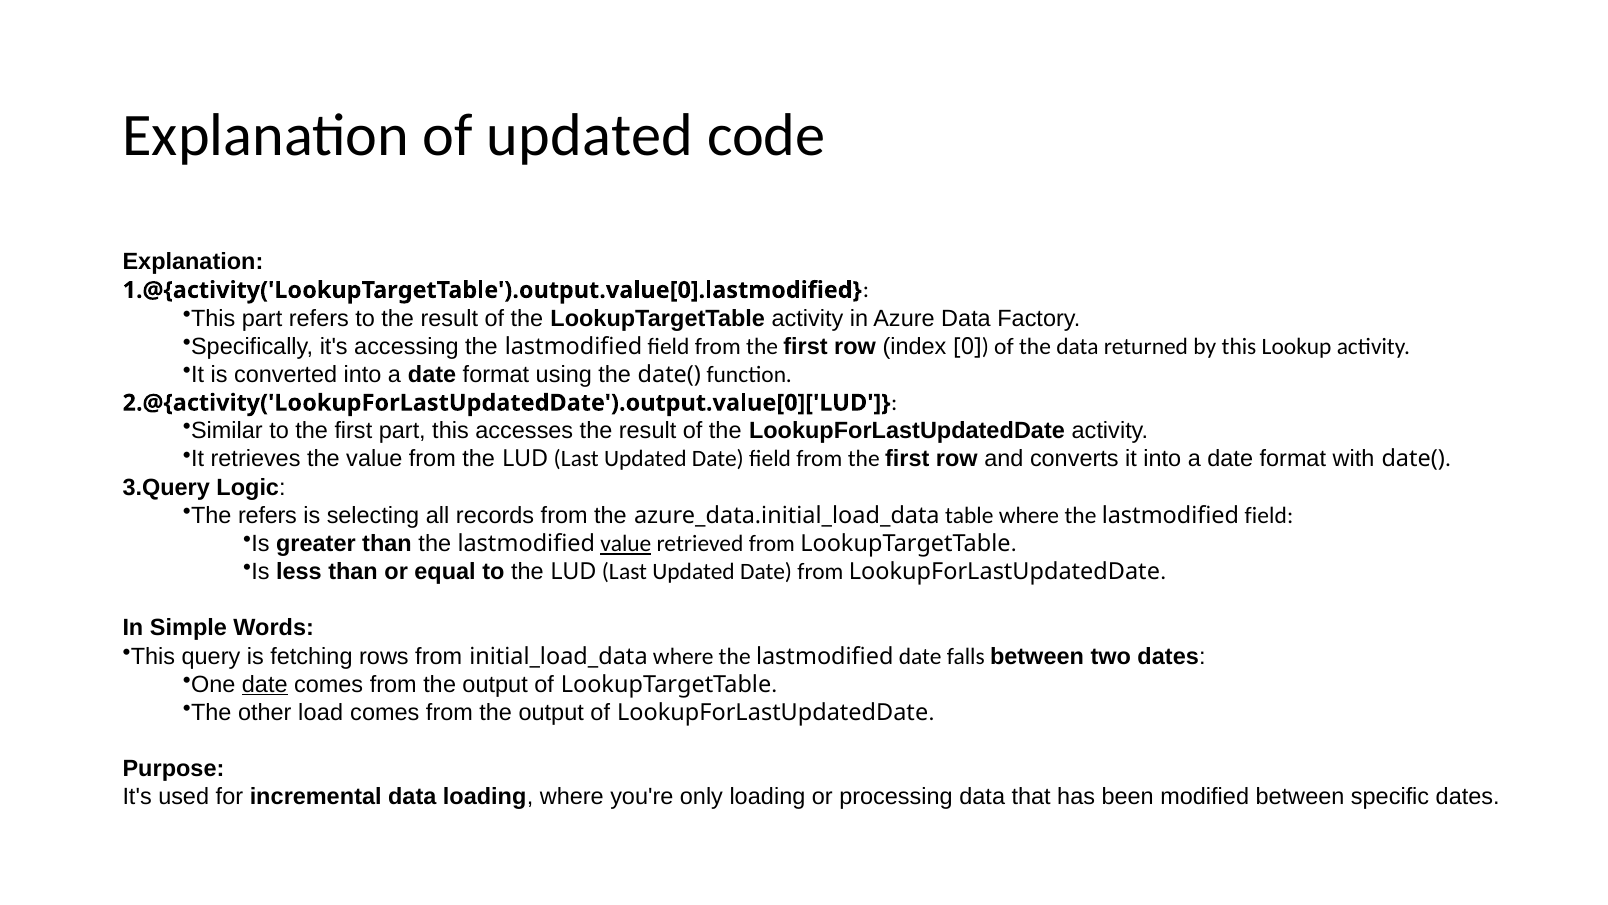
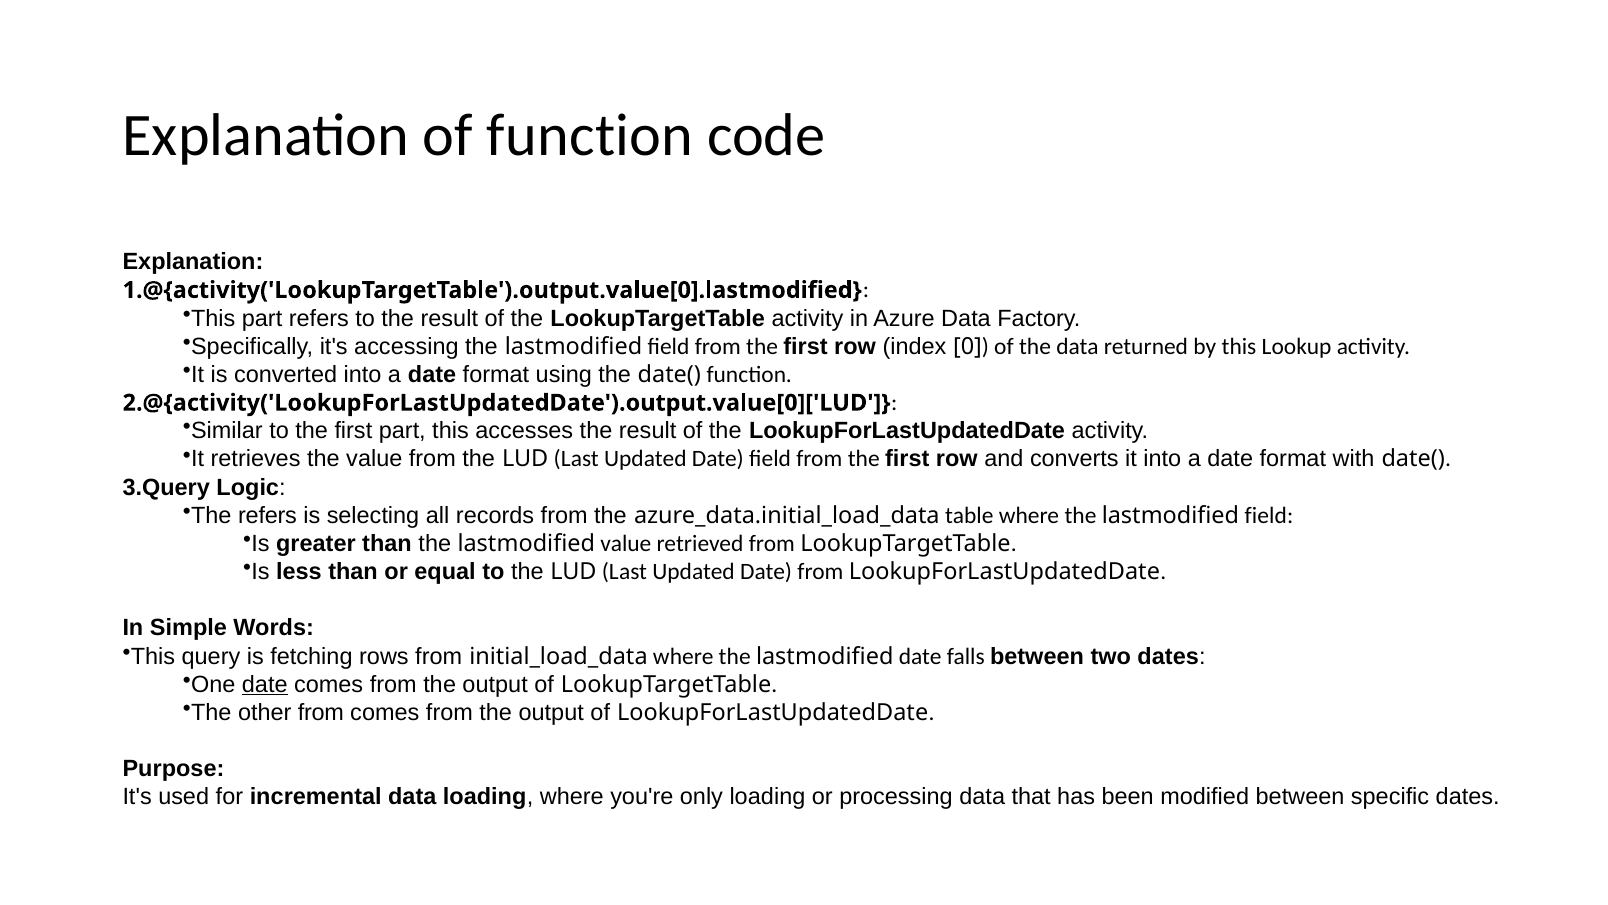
of updated: updated -> function (590, 135)
value underline: present -> none (626, 543)
other load: load -> from (321, 712)
